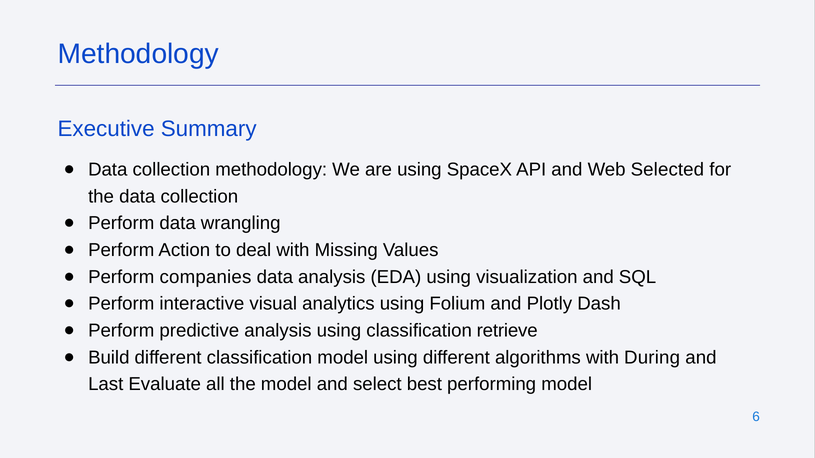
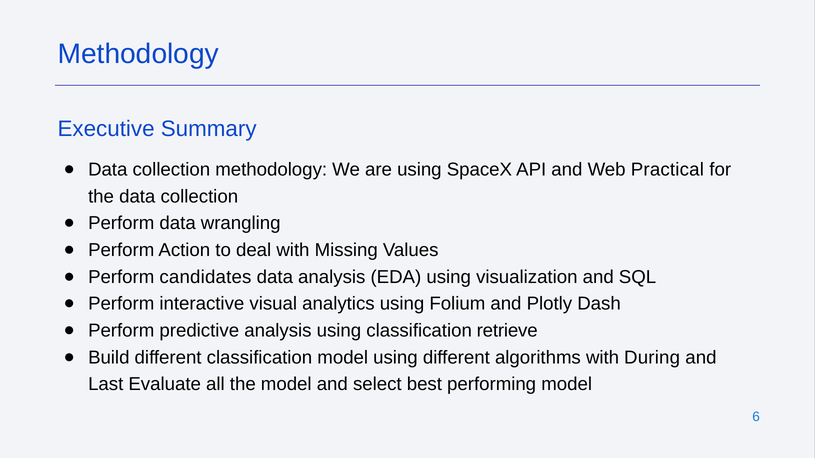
Selected: Selected -> Practical (667, 170)
companies: companies -> candidates (205, 277)
